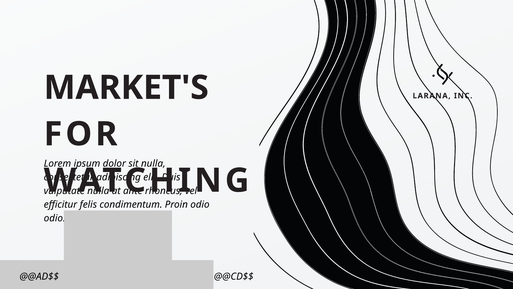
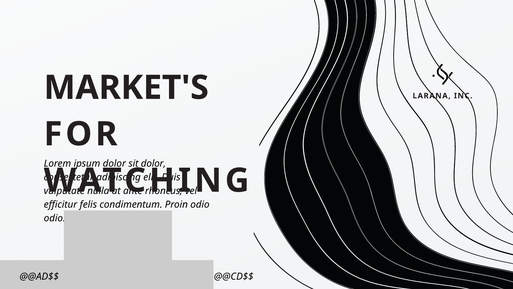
sit nulla: nulla -> dolor (153, 163)
